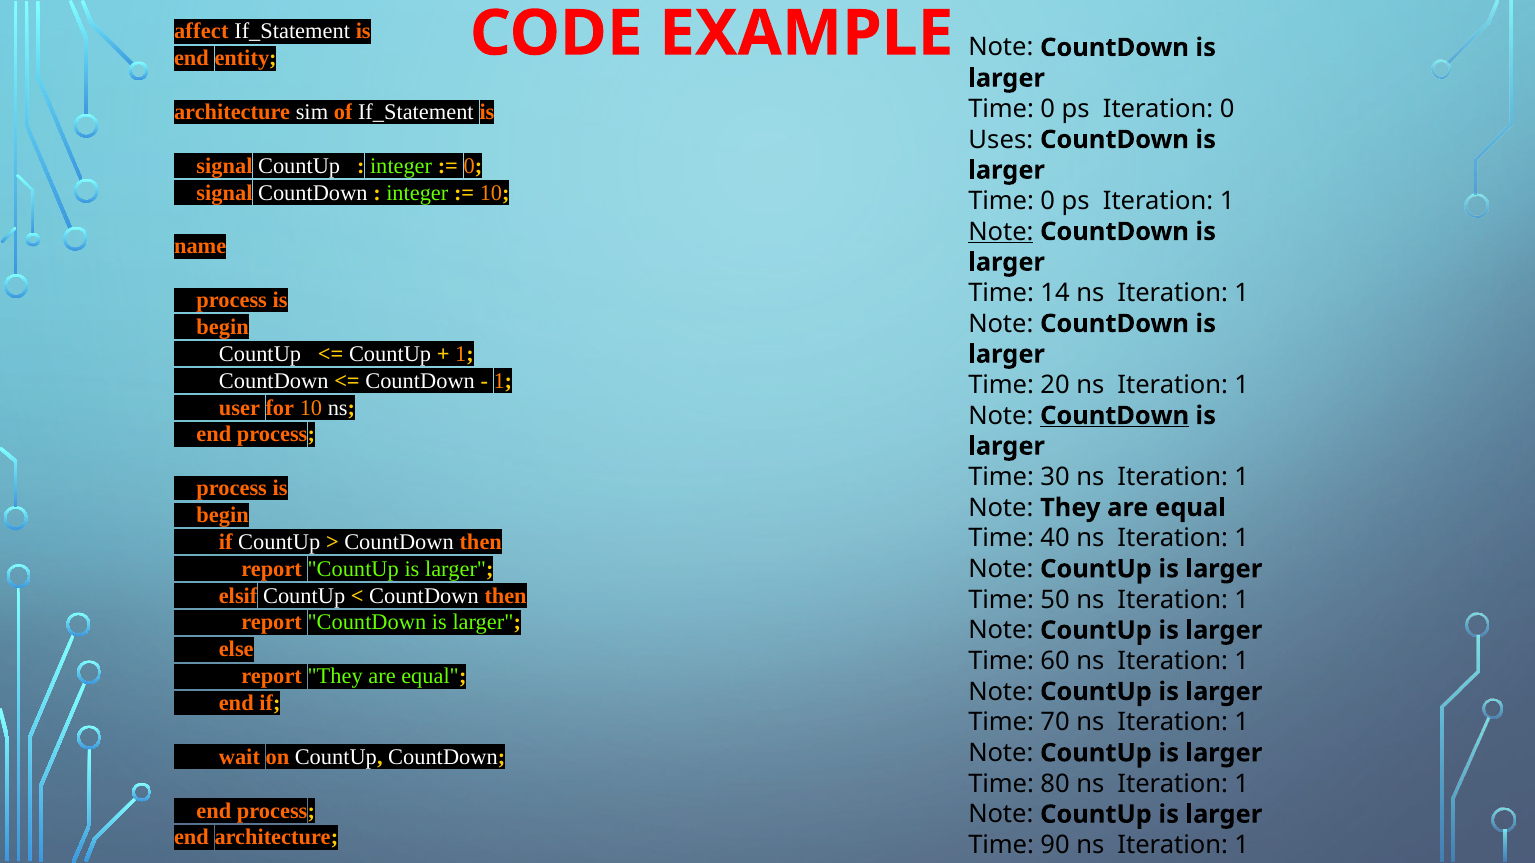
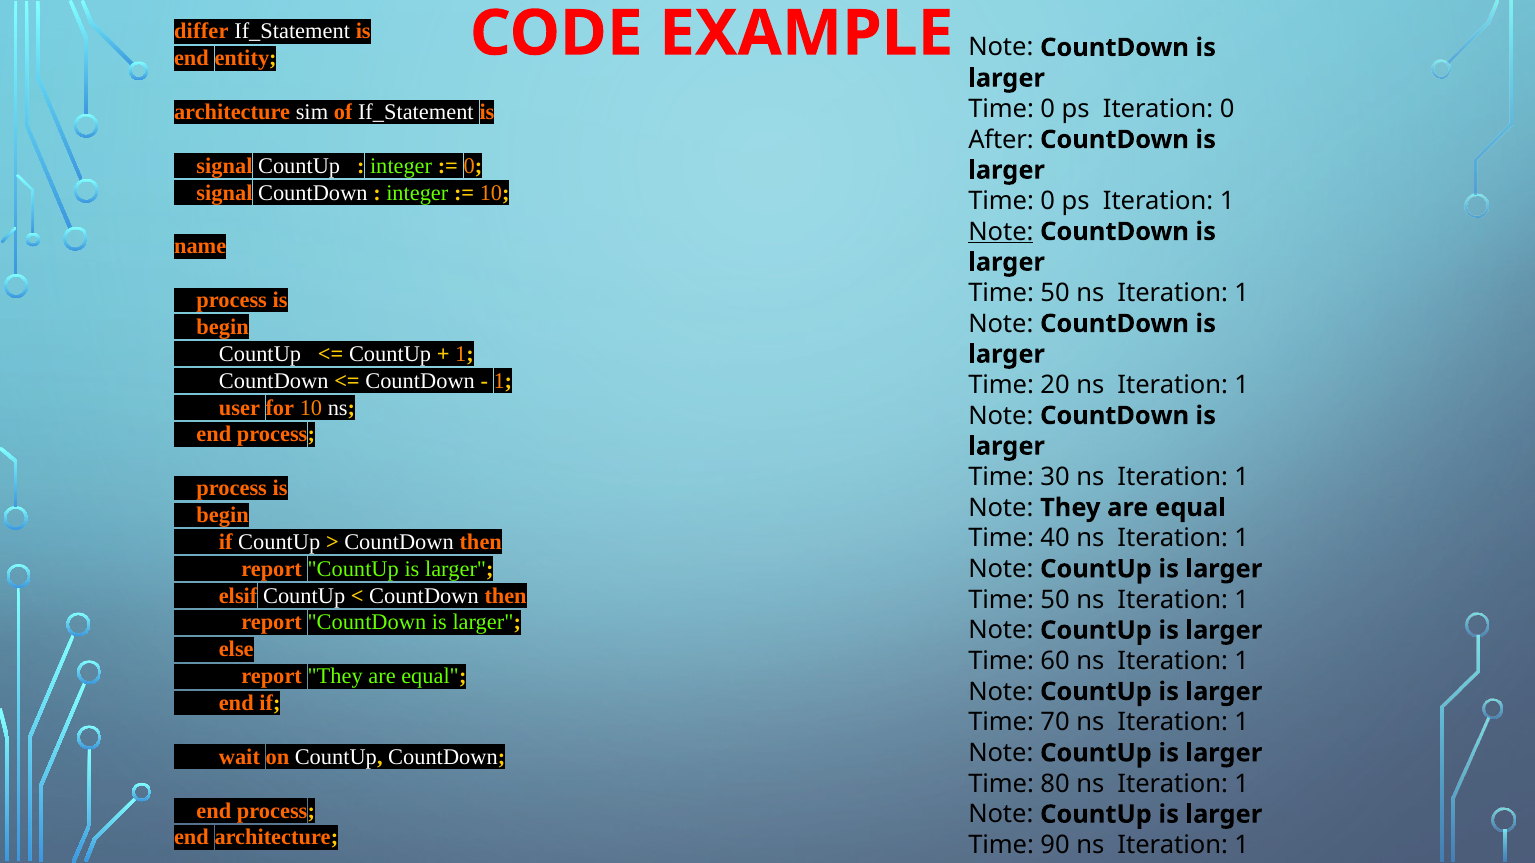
affect: affect -> differ (201, 32)
Uses: Uses -> After (1001, 140)
14: 14 -> 50 (1055, 293)
CountDown underline: present -> none (1115, 416)
